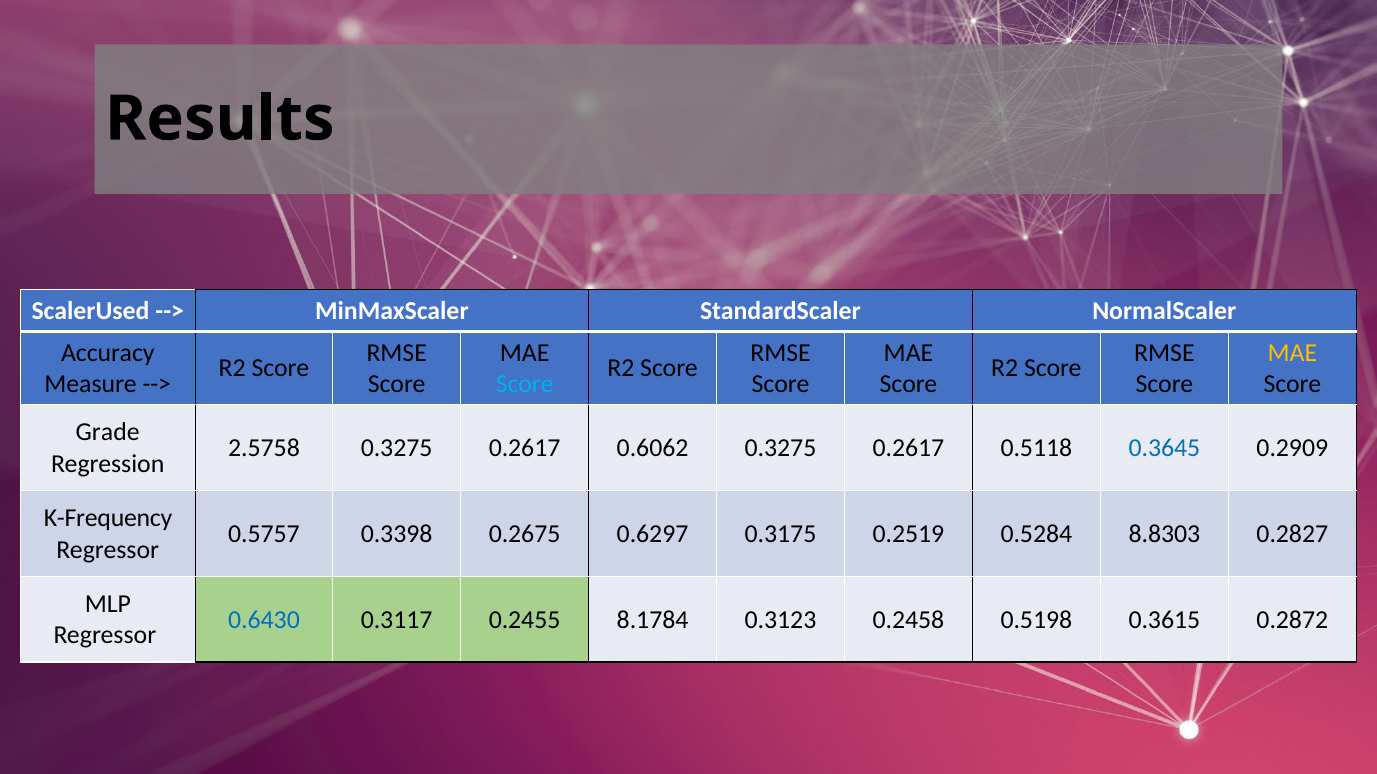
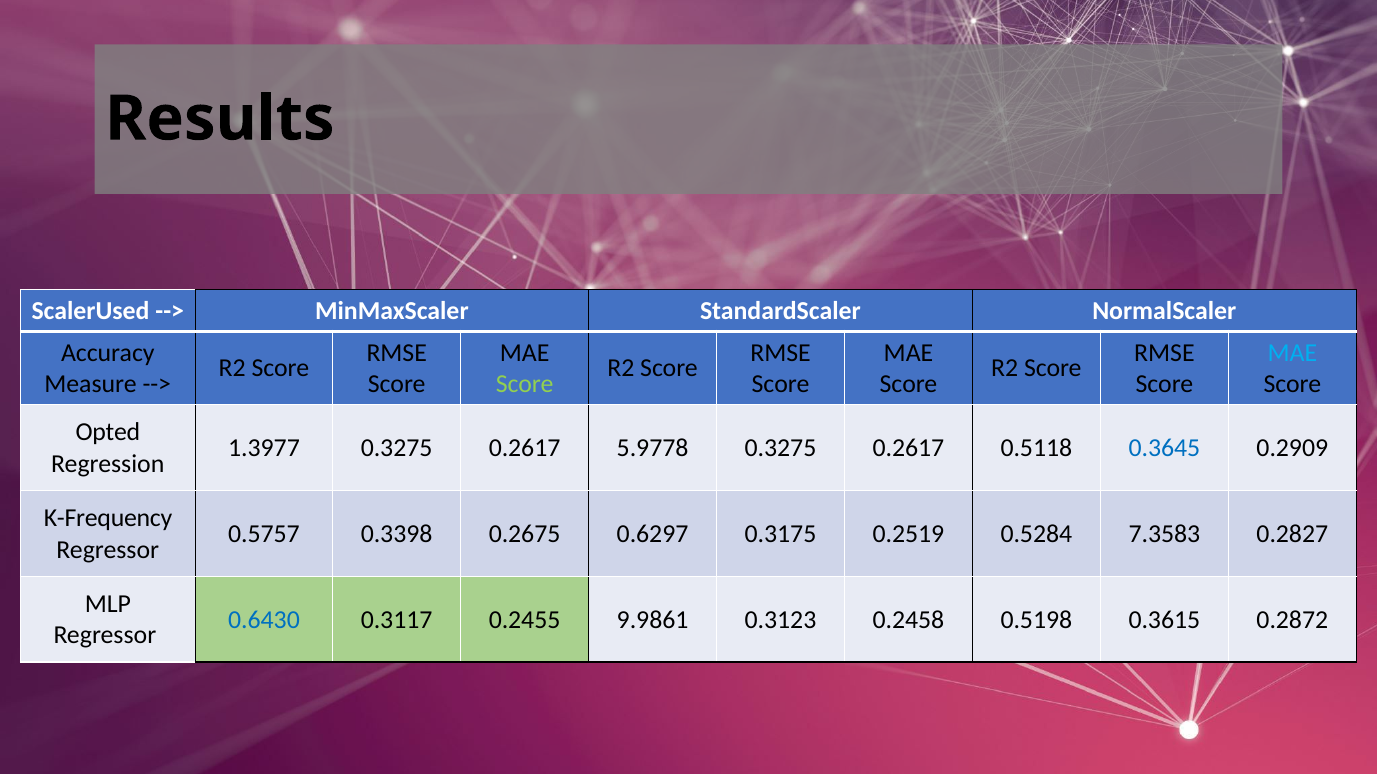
MAE colour: yellow -> light blue (1292, 353)
Score colour: light blue -> light green (525, 384)
Grade: Grade -> Opted (108, 433)
2.5758: 2.5758 -> 1.3977 (264, 448)
0.6062: 0.6062 -> 5.9778 (653, 448)
8.8303: 8.8303 -> 7.3583 (1164, 534)
8.1784: 8.1784 -> 9.9861 (653, 620)
